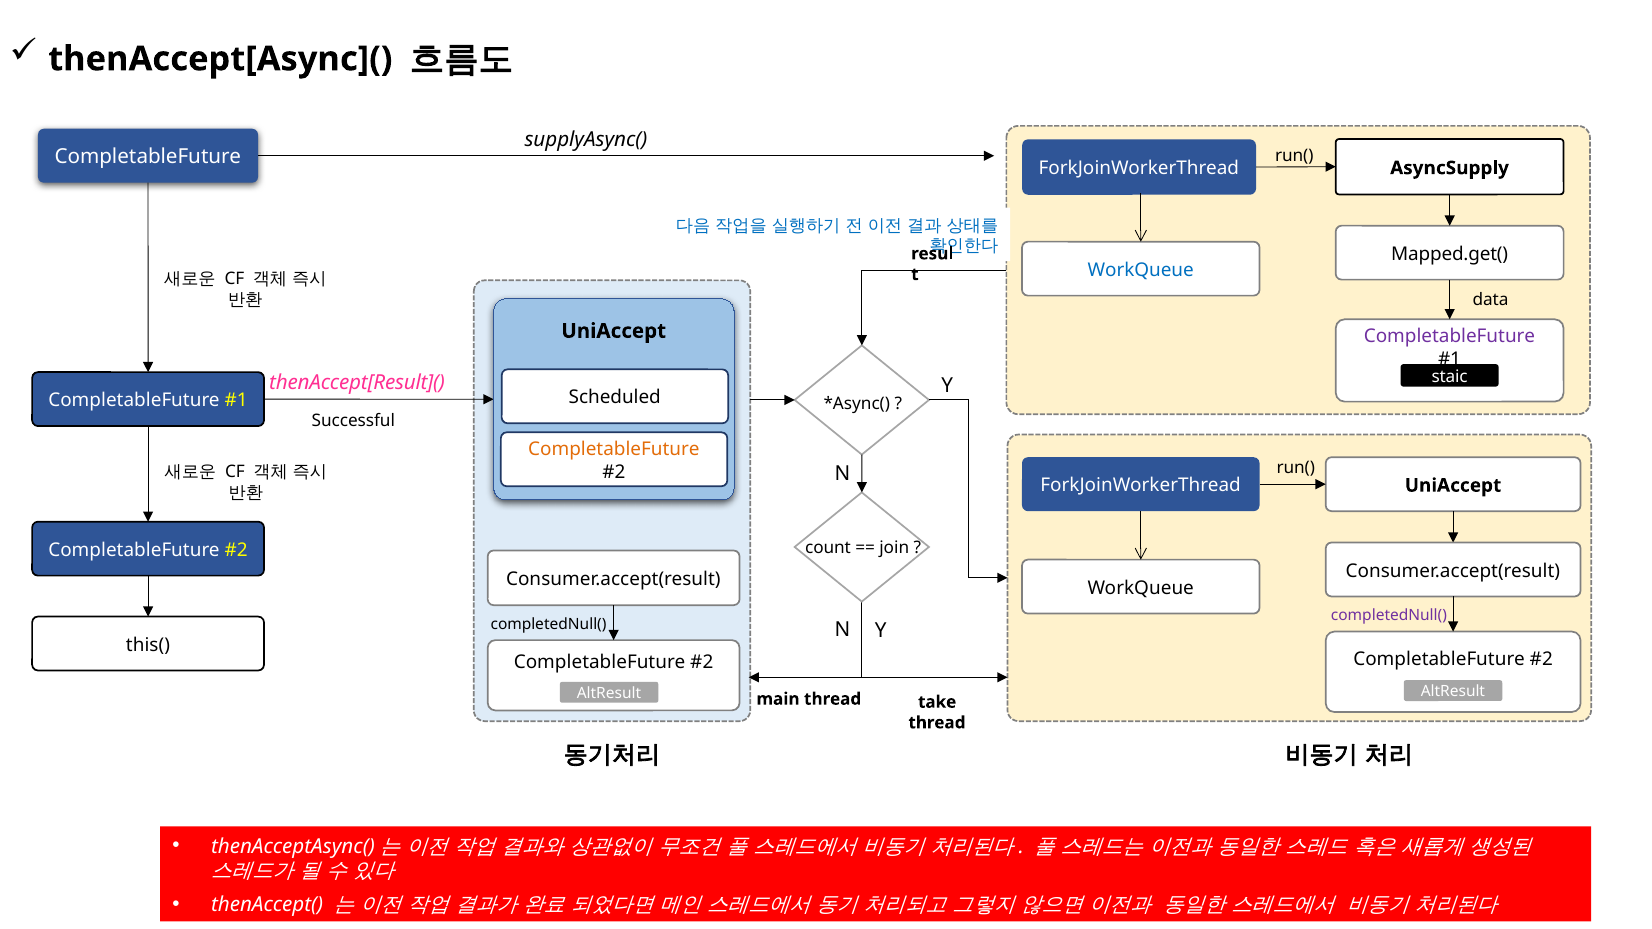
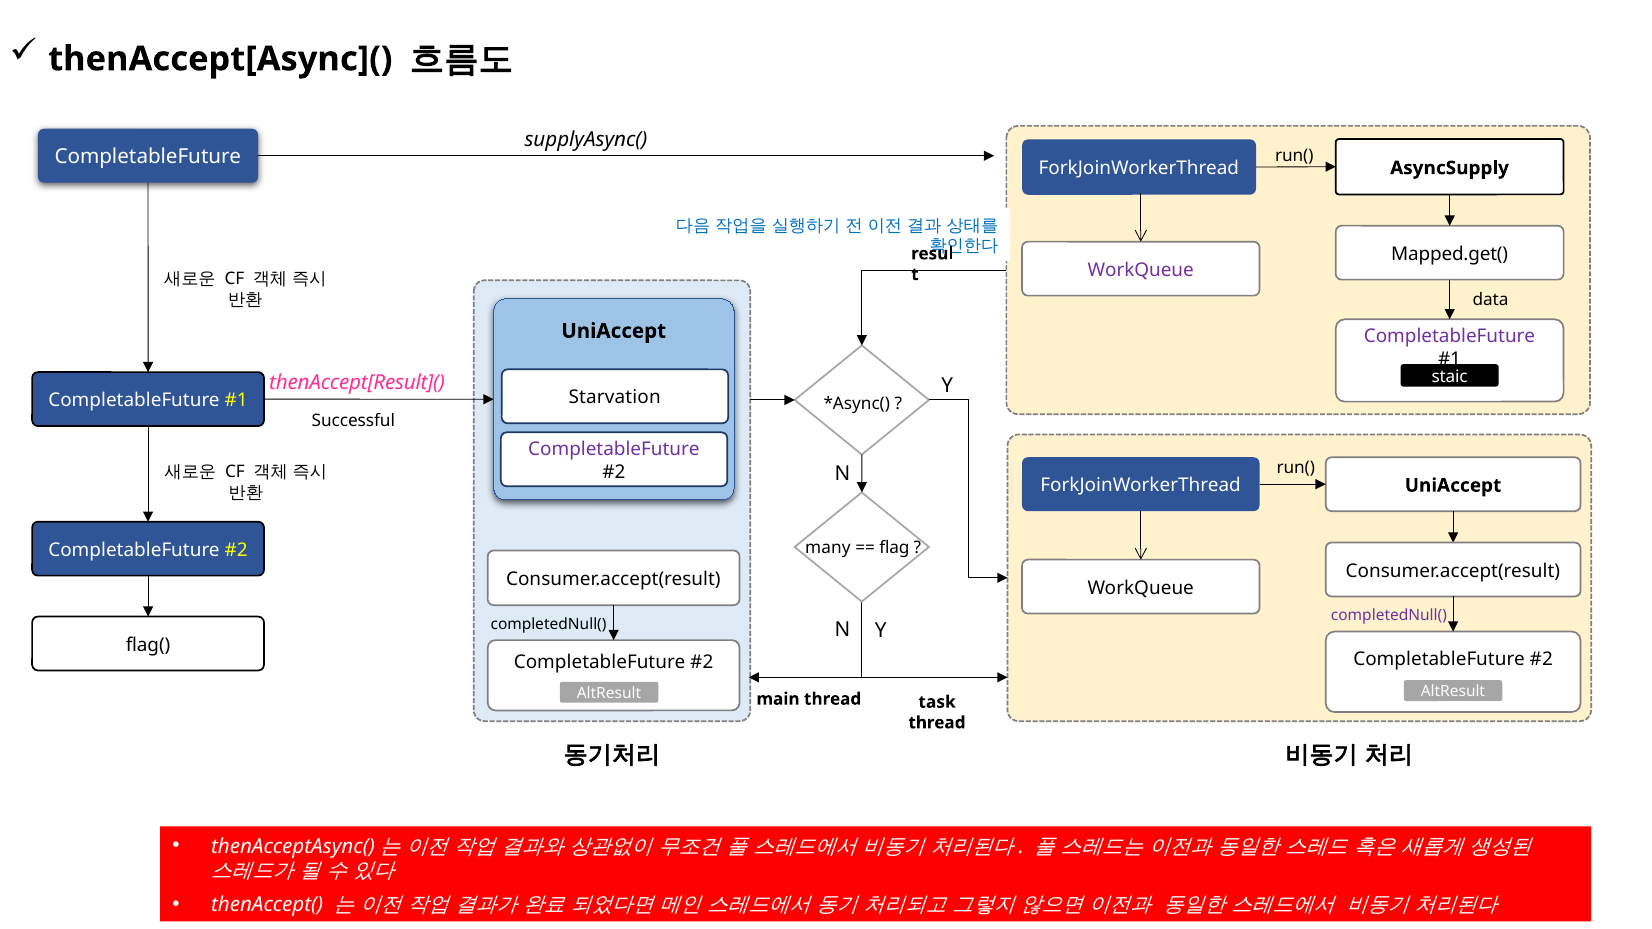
WorkQueue colour: blue -> purple (1141, 270)
Scheduled: Scheduled -> Starvation (615, 398)
CompletableFuture colour: orange -> purple (614, 449)
count: count -> many (828, 548)
join: join -> flag (894, 548)
this(: this( -> flag( (148, 645)
take: take -> task (937, 702)
